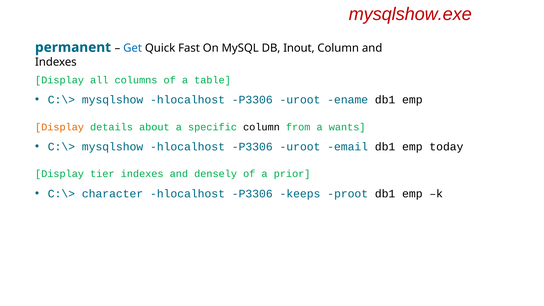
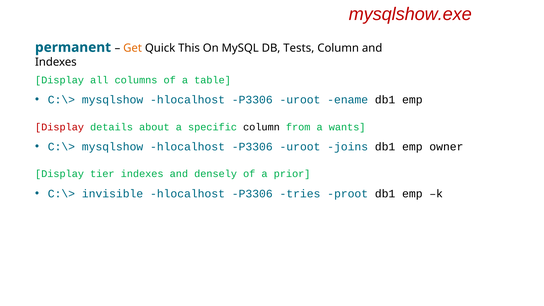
Get colour: blue -> orange (133, 48)
Fast: Fast -> This (189, 48)
Inout: Inout -> Tests (299, 48)
Display colour: orange -> red (60, 127)
email: email -> joins (348, 147)
today: today -> owner (446, 147)
character: character -> invisible (113, 194)
keeps: keeps -> tries (300, 194)
